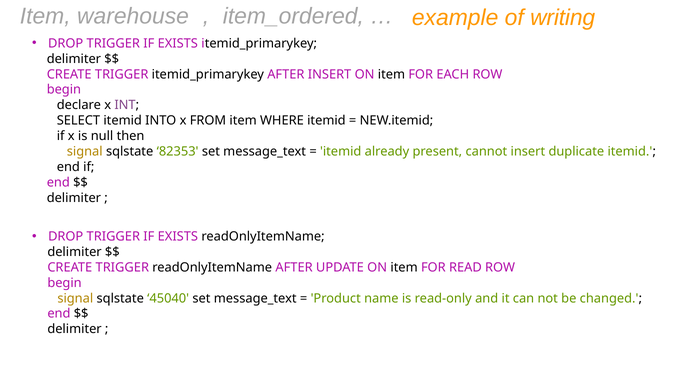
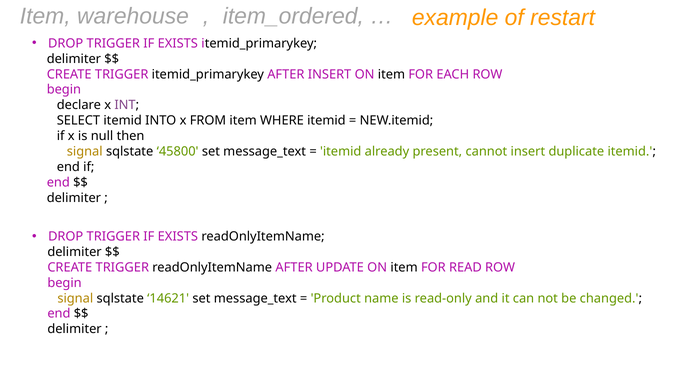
writing: writing -> restart (563, 18)
82353: 82353 -> 45800 (178, 151)
45040: 45040 -> 14621 (168, 298)
